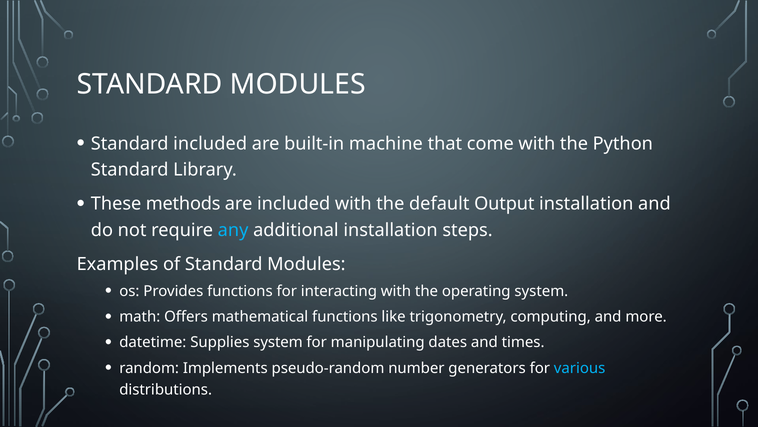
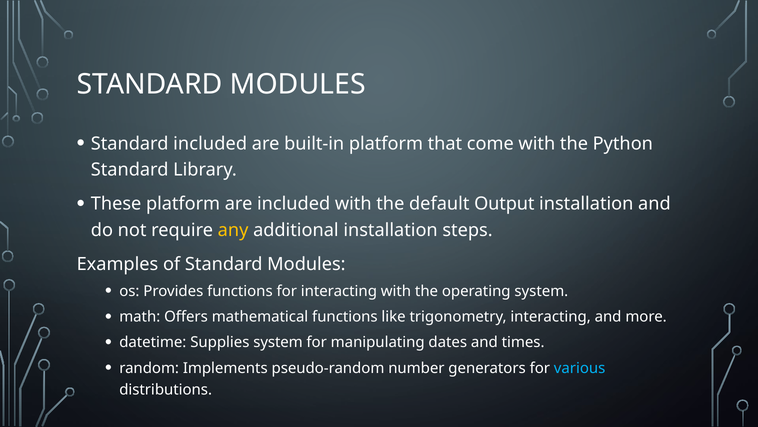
built-in machine: machine -> platform (386, 144)
These methods: methods -> platform (183, 204)
any colour: light blue -> yellow (233, 230)
trigonometry computing: computing -> interacting (551, 316)
